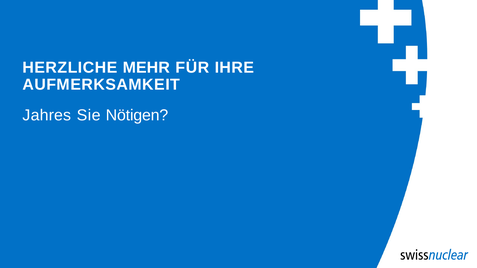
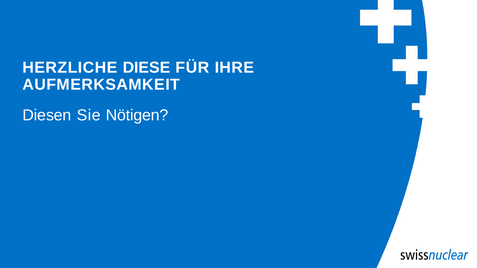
MEHR: MEHR -> DIESE (147, 68)
Jahres: Jahres -> Diesen (47, 116)
